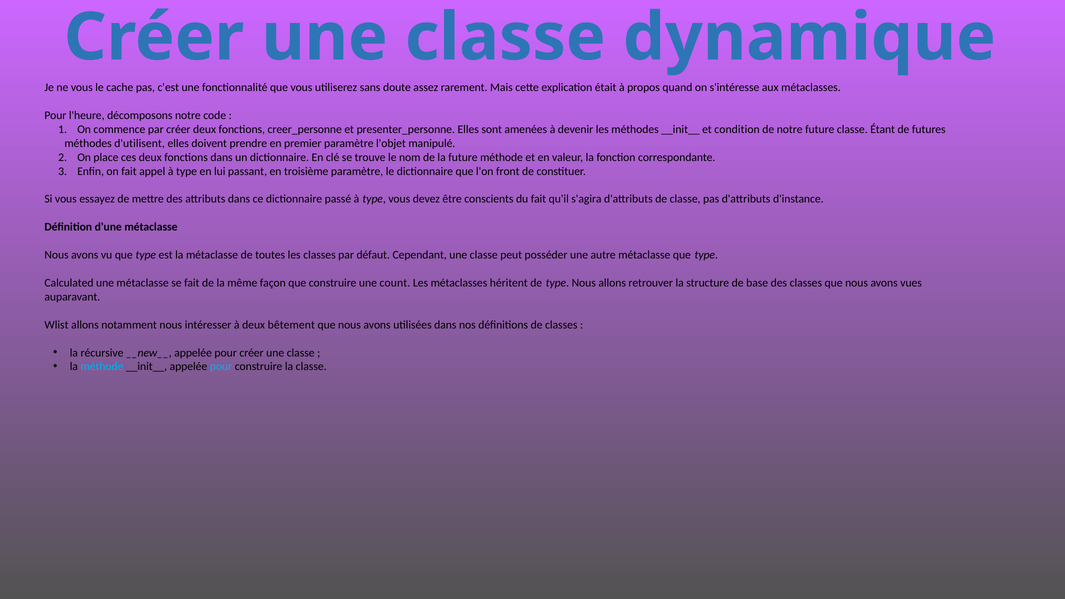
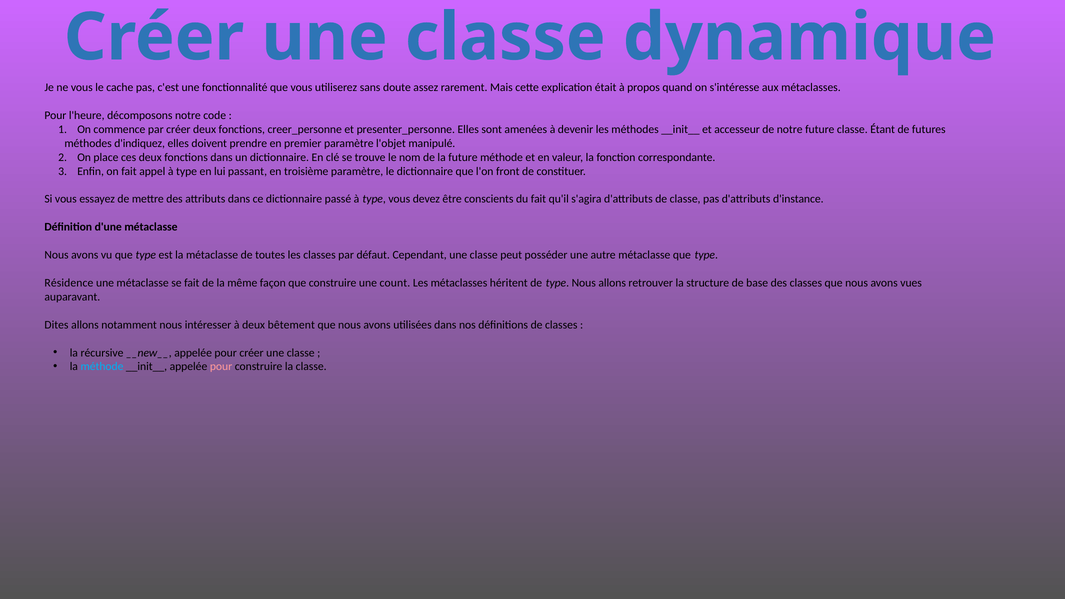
condition: condition -> accesseur (737, 129)
d'utilisent: d'utilisent -> d'indiquez (140, 143)
Calculated: Calculated -> Résidence (69, 283)
Wlist: Wlist -> Dites (57, 325)
pour colour: light blue -> pink (221, 367)
